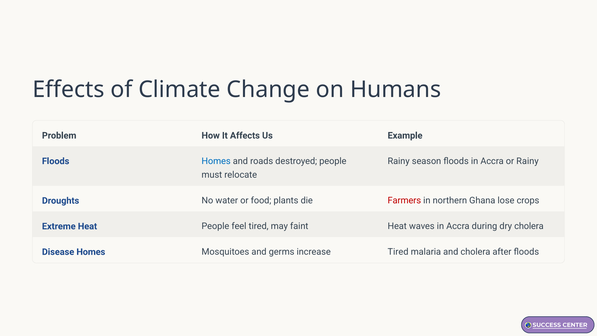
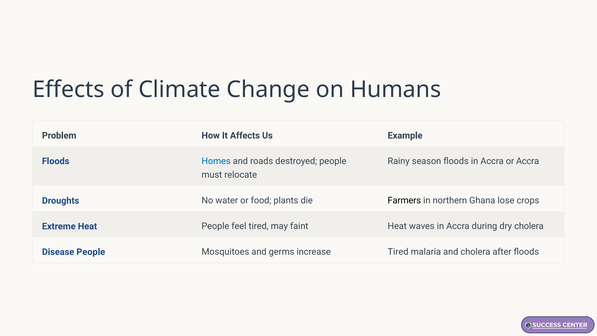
or Rainy: Rainy -> Accra (528, 161)
Farmers colour: red -> black (404, 201)
Disease Homes: Homes -> People (91, 252)
